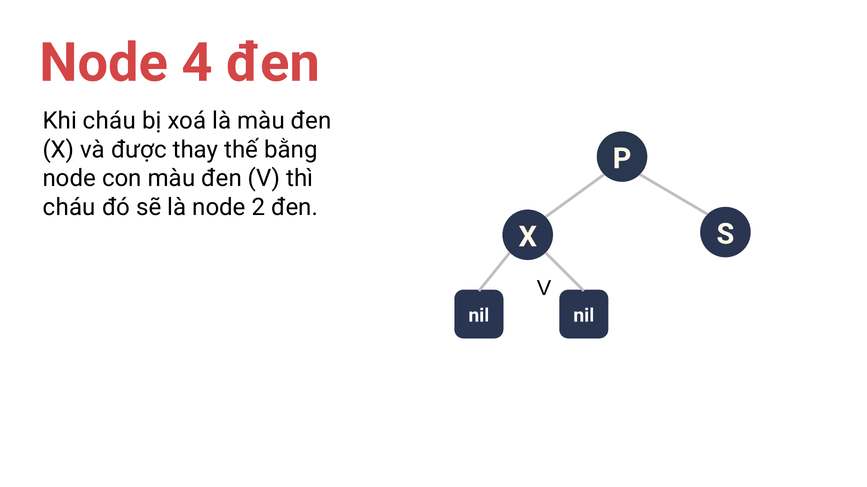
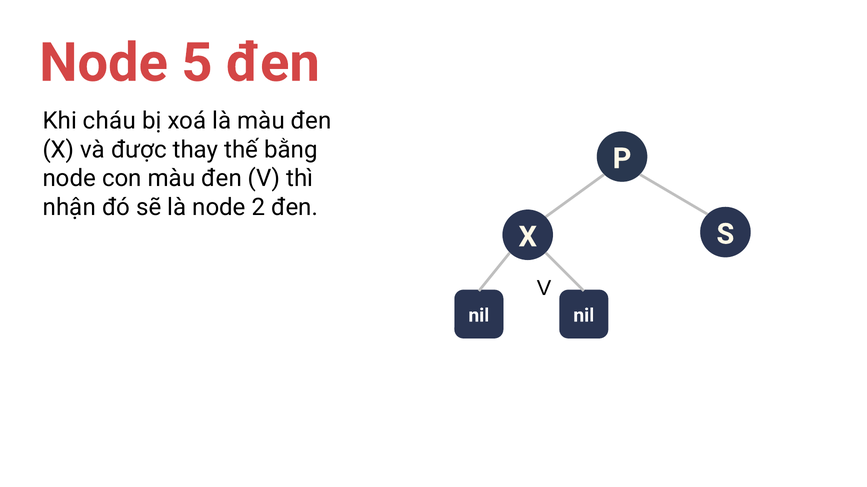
4: 4 -> 5 (197, 63)
cháu: cháu -> nhận (69, 208)
